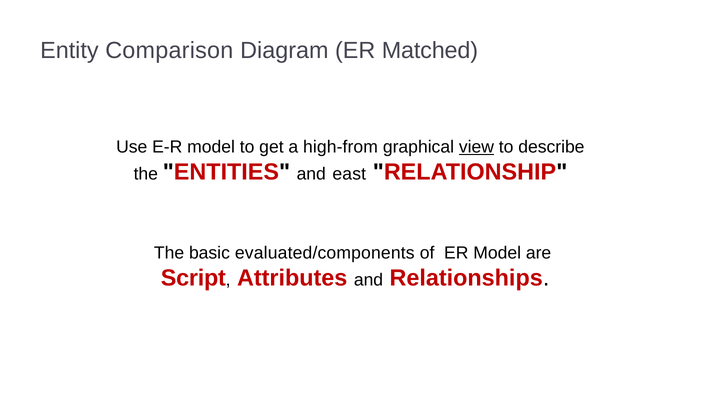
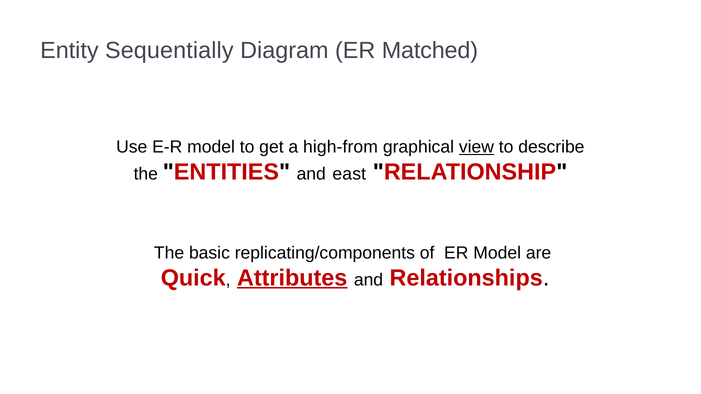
Comparison: Comparison -> Sequentially (169, 51)
evaluated/components: evaluated/components -> replicating/components (325, 253)
Script: Script -> Quick (193, 278)
Attributes underline: none -> present (292, 278)
